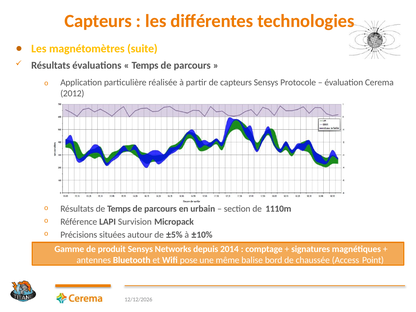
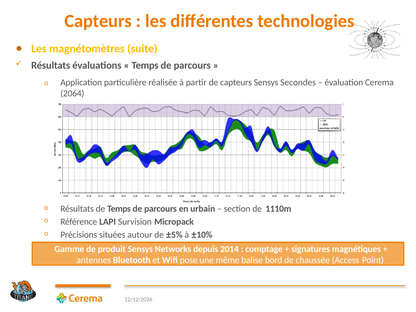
Protocole: Protocole -> Secondes (298, 82)
2012: 2012 -> 2064 (72, 93)
